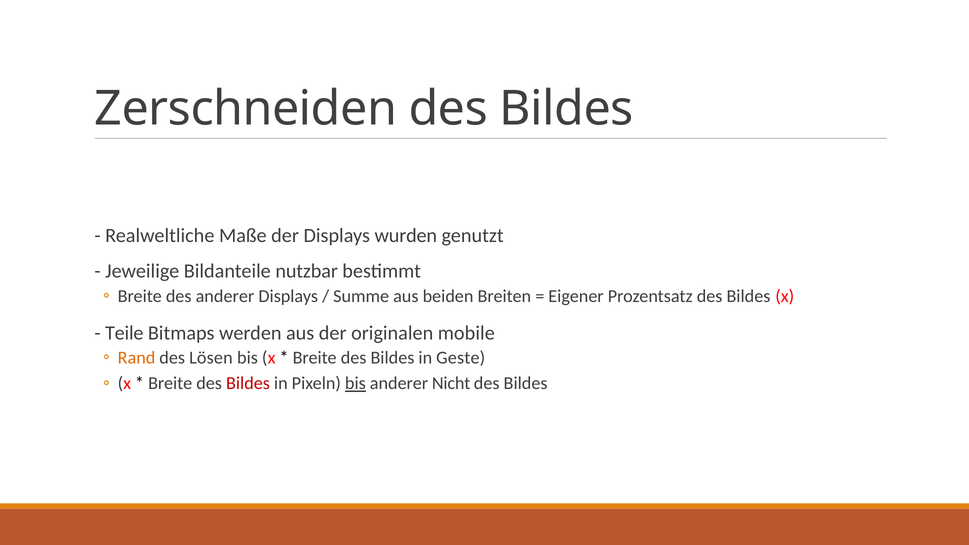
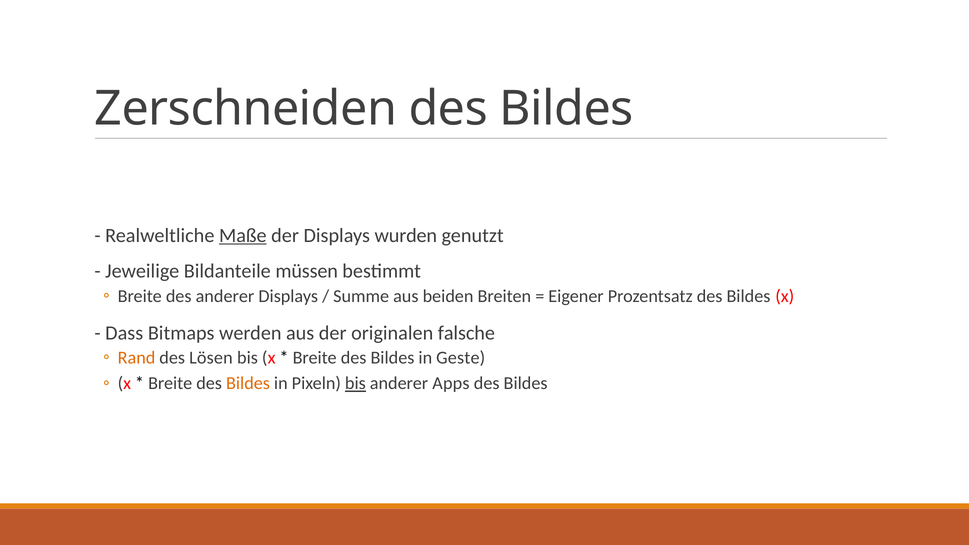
Maße underline: none -> present (243, 235)
nutzbar: nutzbar -> müssen (307, 271)
Teile: Teile -> Dass (124, 333)
mobile: mobile -> falsche (466, 333)
Bildes colour: red -> orange (248, 383)
Nicht: Nicht -> Apps (451, 383)
